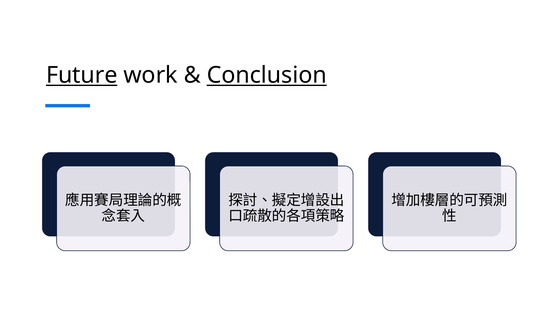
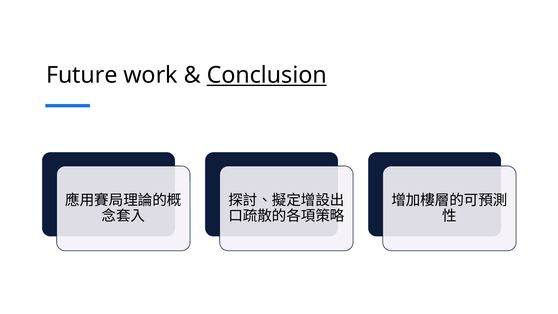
Future underline: present -> none (82, 75)
